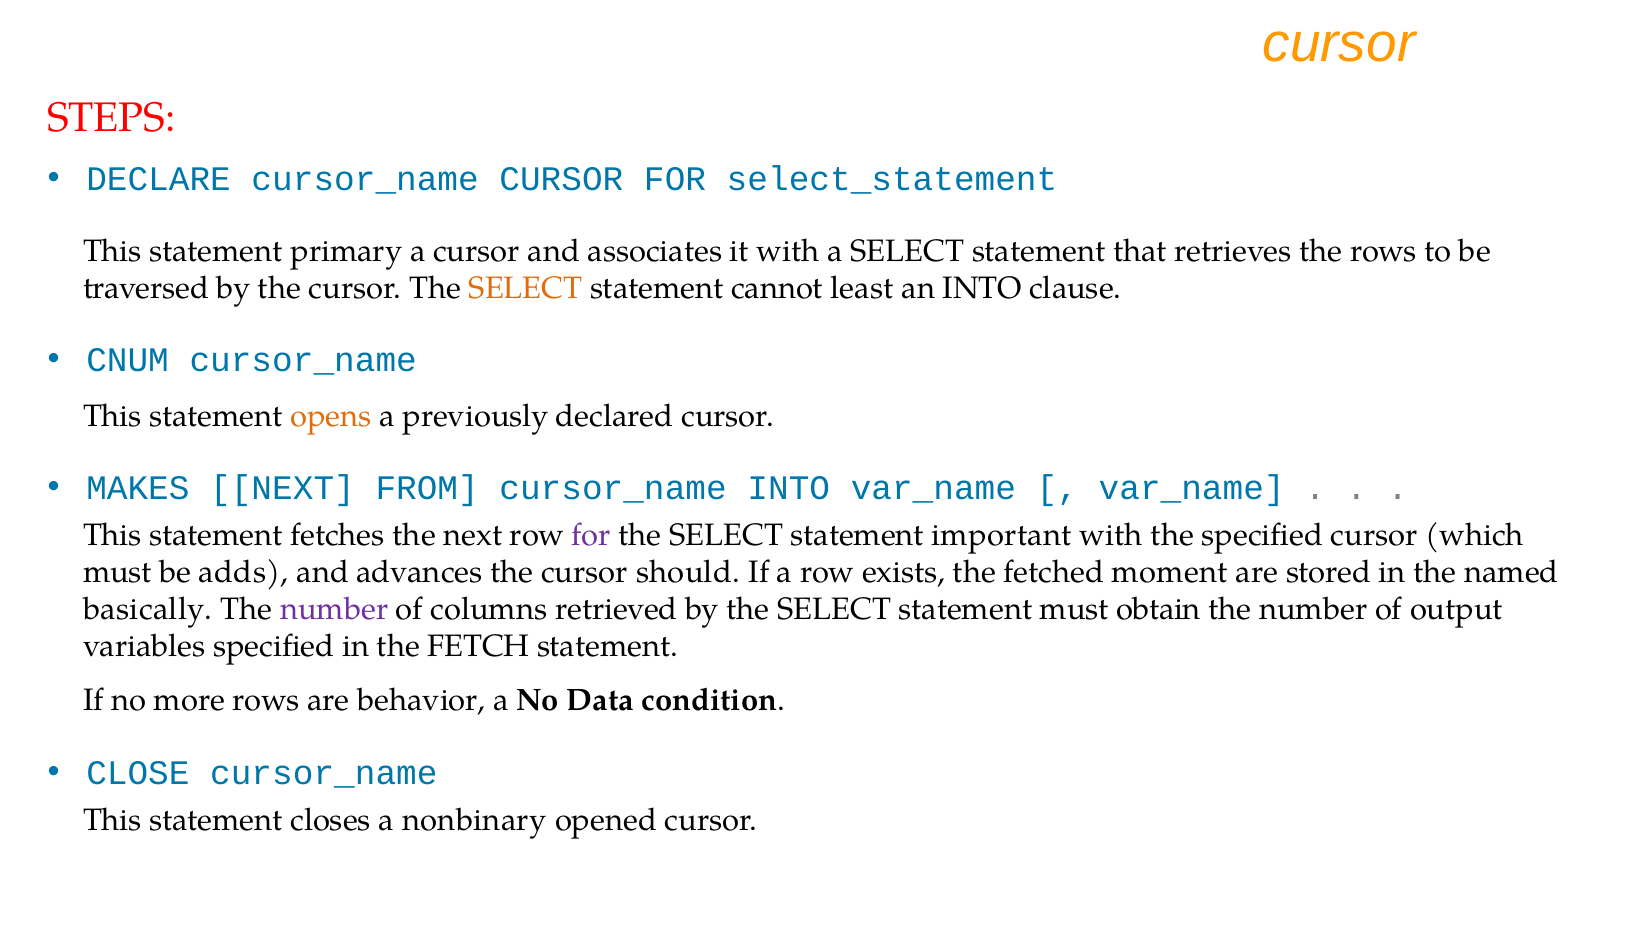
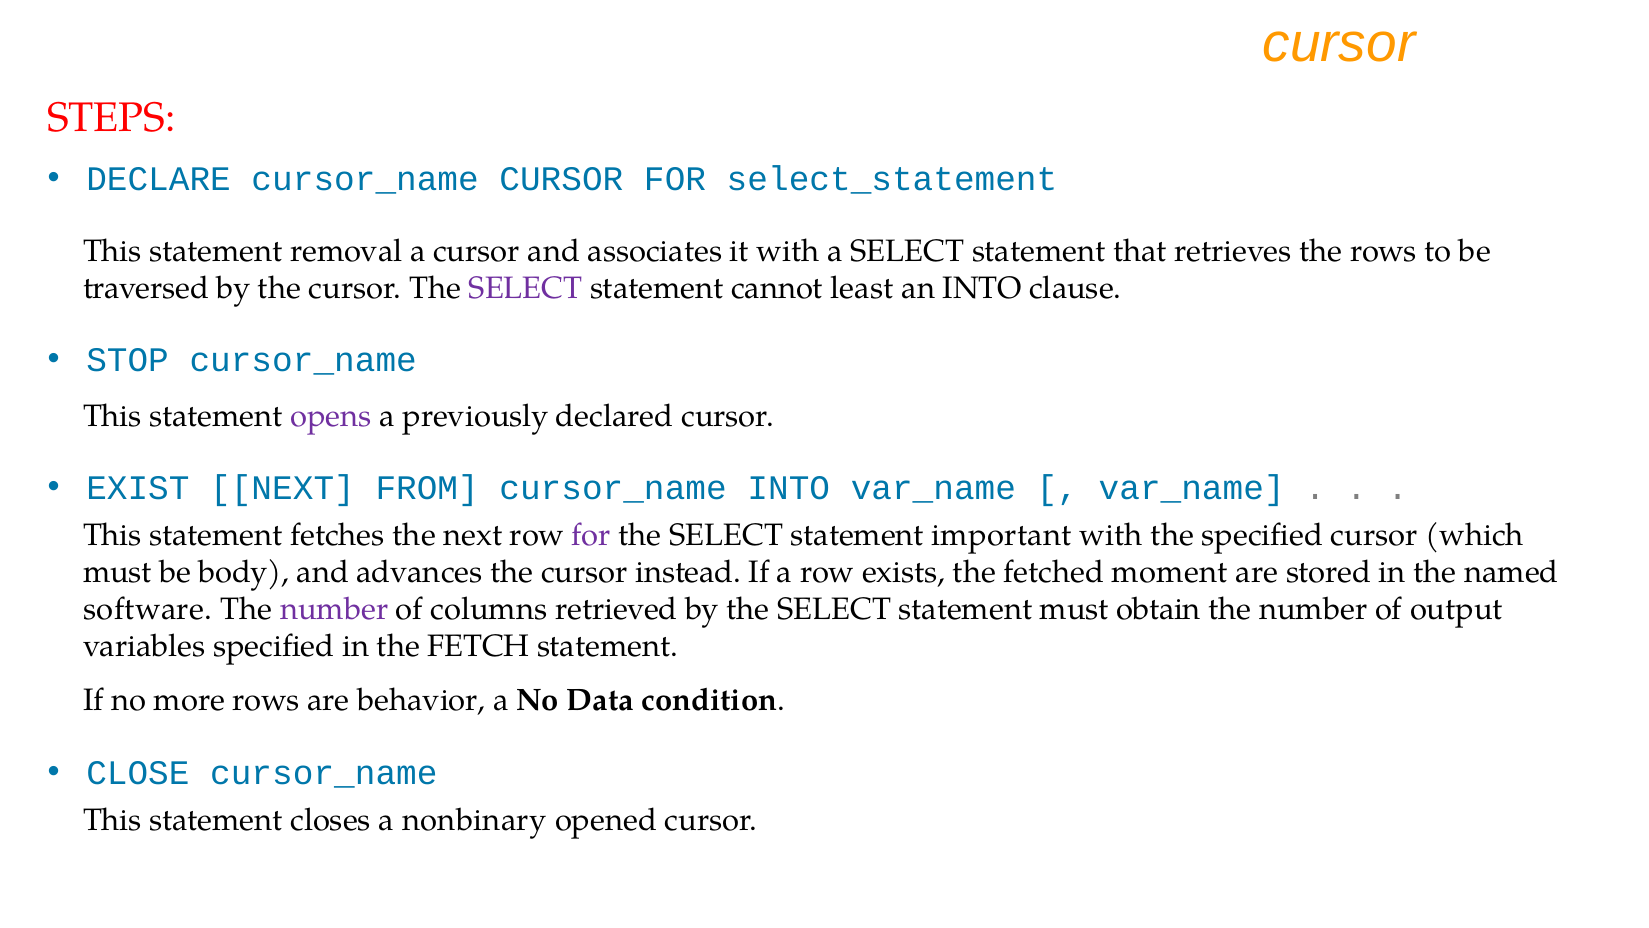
primary: primary -> removal (347, 251)
SELECT colour: orange -> purple (526, 288)
CNUM: CNUM -> STOP (128, 360)
opens colour: orange -> purple (331, 416)
MAKES: MAKES -> EXIST (138, 488)
adds: adds -> body (244, 572)
should: should -> instead (688, 572)
basically: basically -> software (148, 609)
